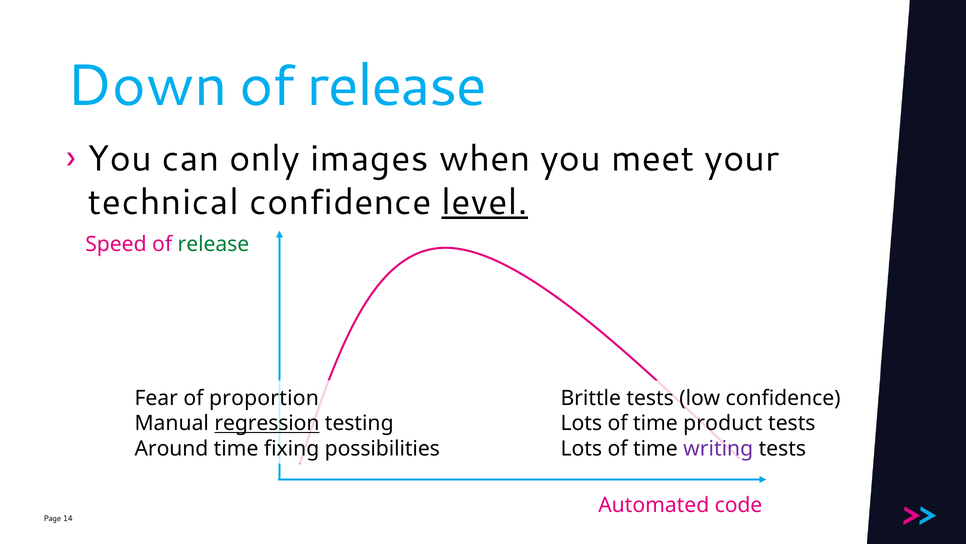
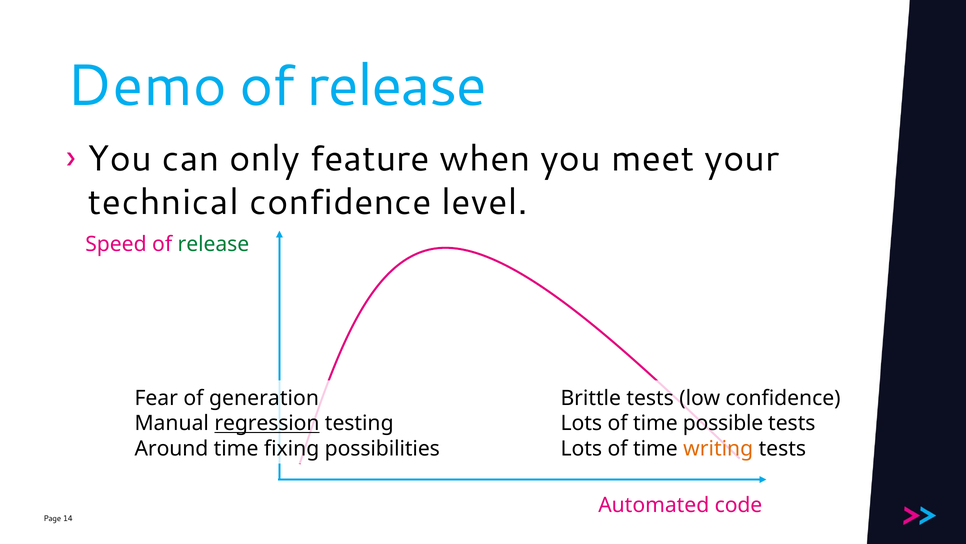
Down: Down -> Demo (147, 86)
images: images -> feature (370, 159)
level underline: present -> none (485, 202)
proportion: proportion -> generation (264, 398)
product: product -> possible (723, 423)
writing colour: purple -> orange (718, 448)
